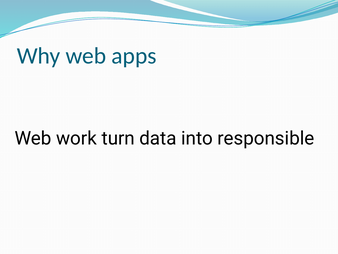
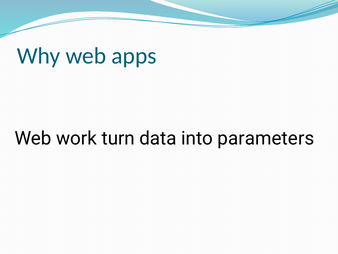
responsible: responsible -> parameters (266, 138)
